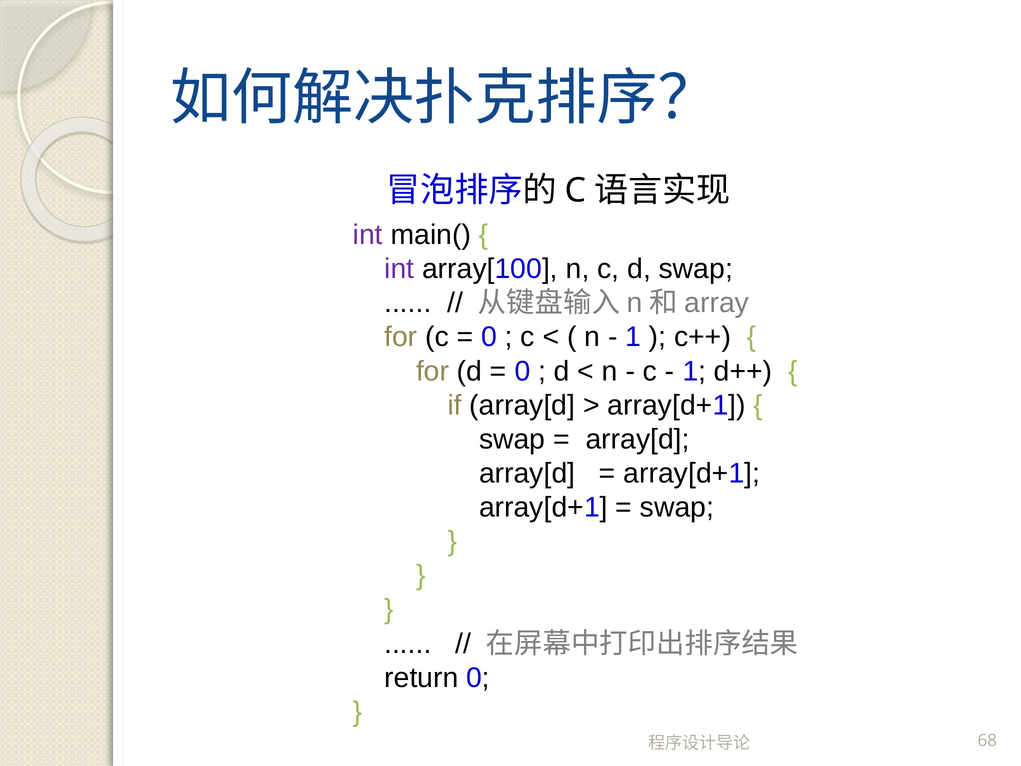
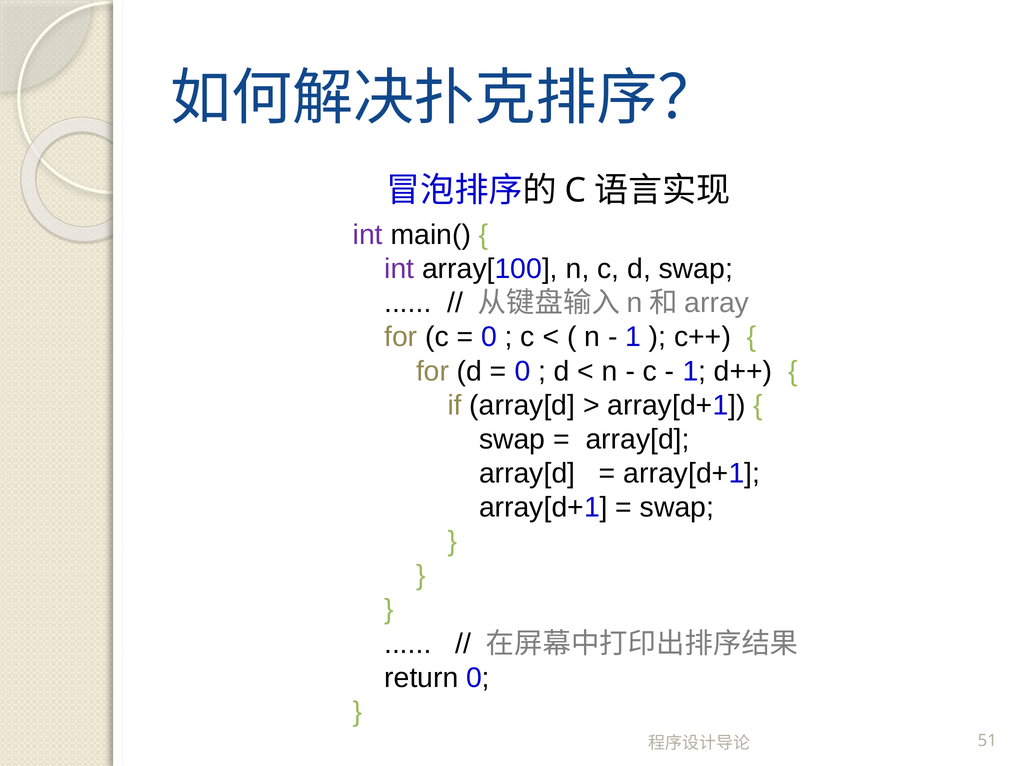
68: 68 -> 51 (987, 740)
